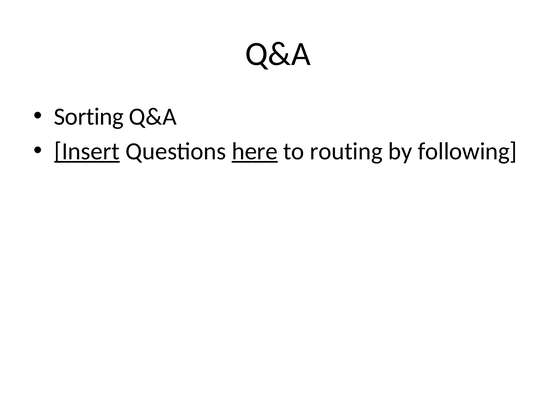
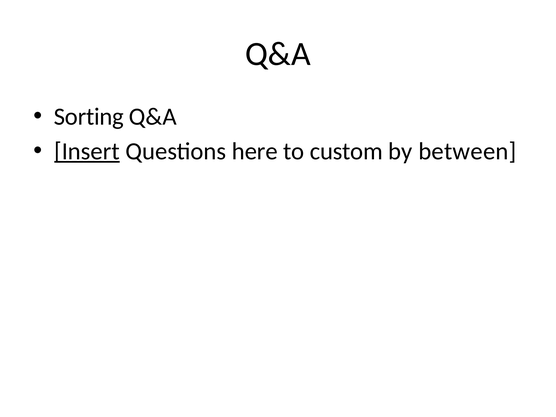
here underline: present -> none (255, 151)
routing: routing -> custom (346, 151)
following: following -> between (467, 151)
